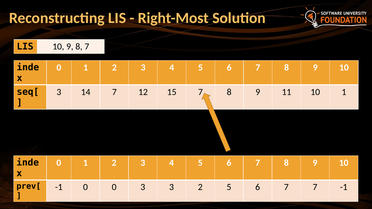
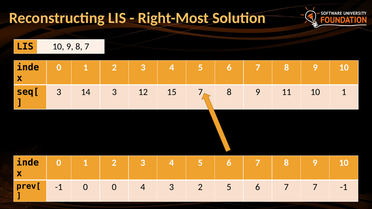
14 7: 7 -> 3 (114, 92)
0 3: 3 -> 4 (143, 187)
